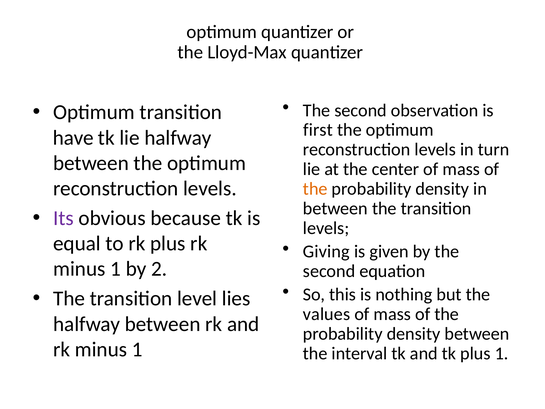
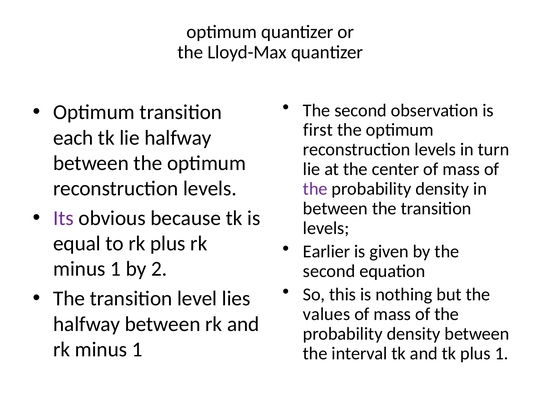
have: have -> each (73, 138)
the colour: orange -> purple (315, 189)
Giving: Giving -> Earlier (327, 251)
